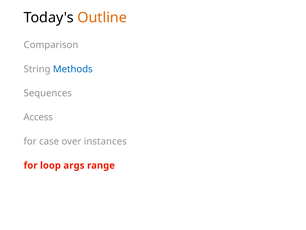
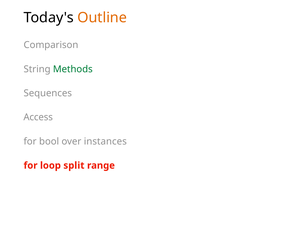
Methods colour: blue -> green (73, 69)
case: case -> bool (49, 141)
args: args -> split (74, 165)
